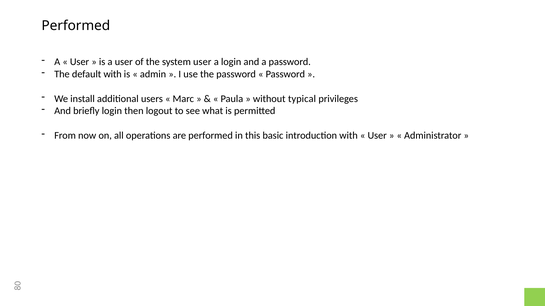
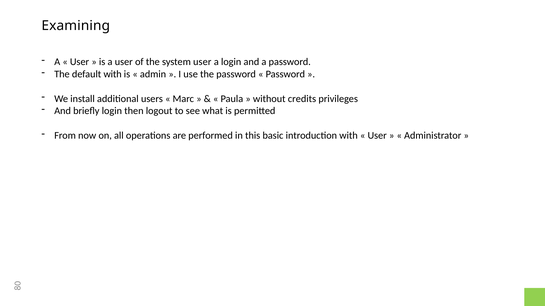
Performed: Performed -> Examining (76, 26)
typical: typical -> credits (302, 99)
